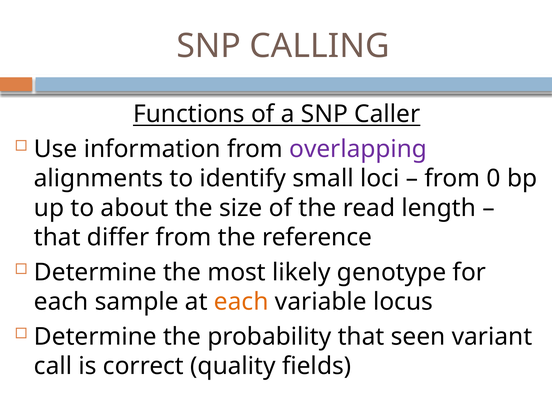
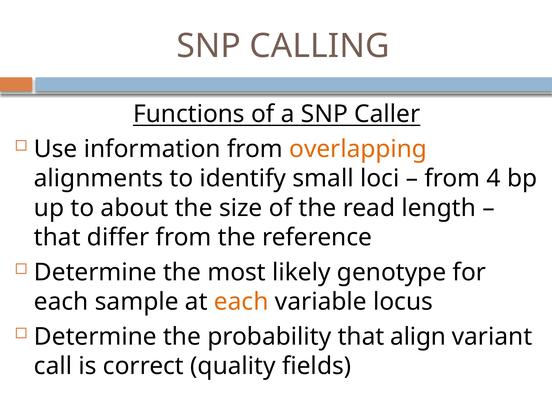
overlapping colour: purple -> orange (358, 149)
0: 0 -> 4 (494, 179)
seen: seen -> align (418, 337)
